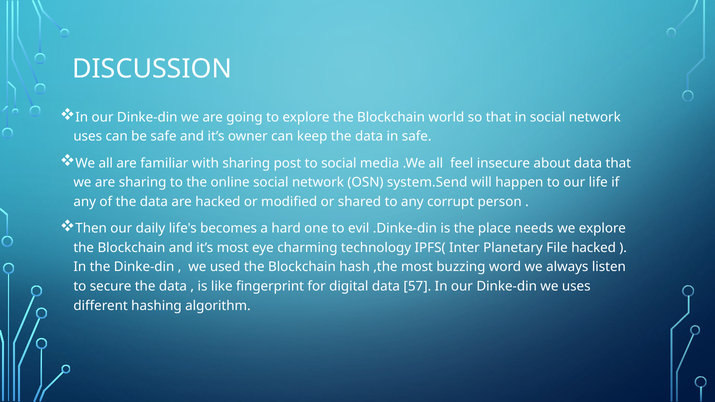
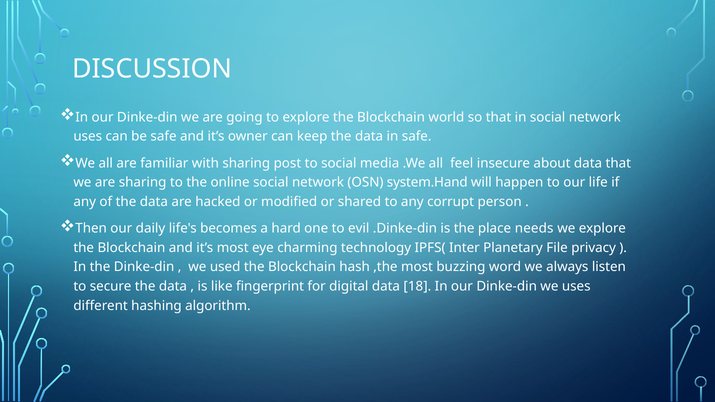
system.Send: system.Send -> system.Hand (427, 183)
File hacked: hacked -> privacy (594, 248)
57: 57 -> 18 (417, 286)
